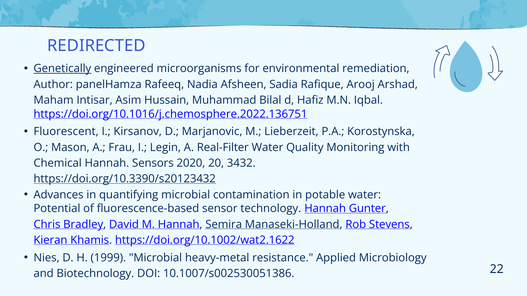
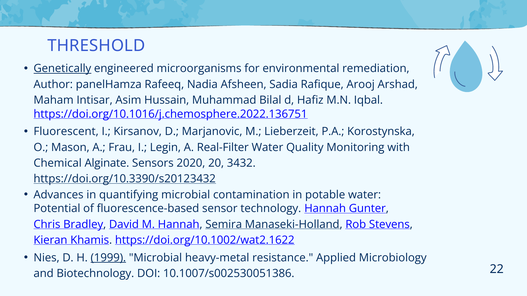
REDIRECTED: REDIRECTED -> THRESHOLD (96, 46)
Chemical Hannah: Hannah -> Alginate (107, 163)
1999 underline: none -> present (108, 258)
